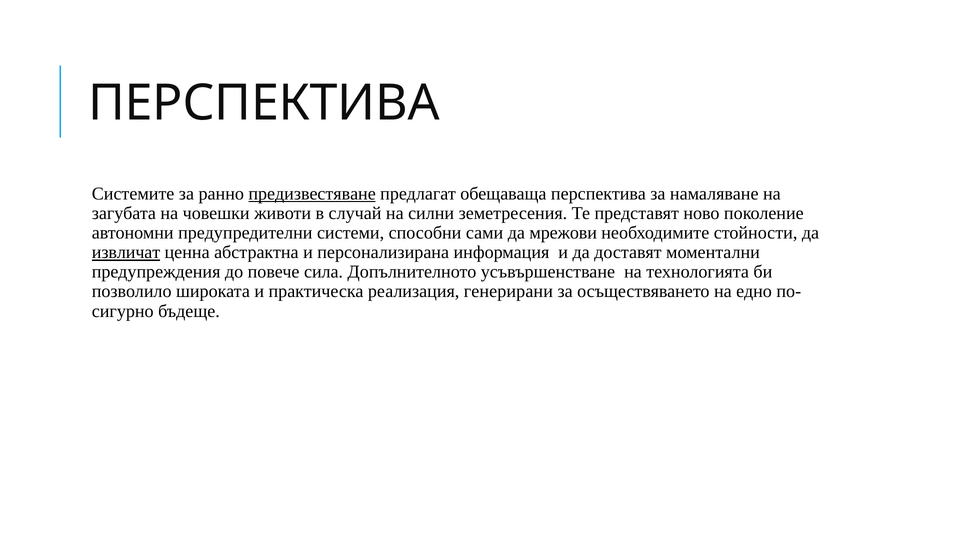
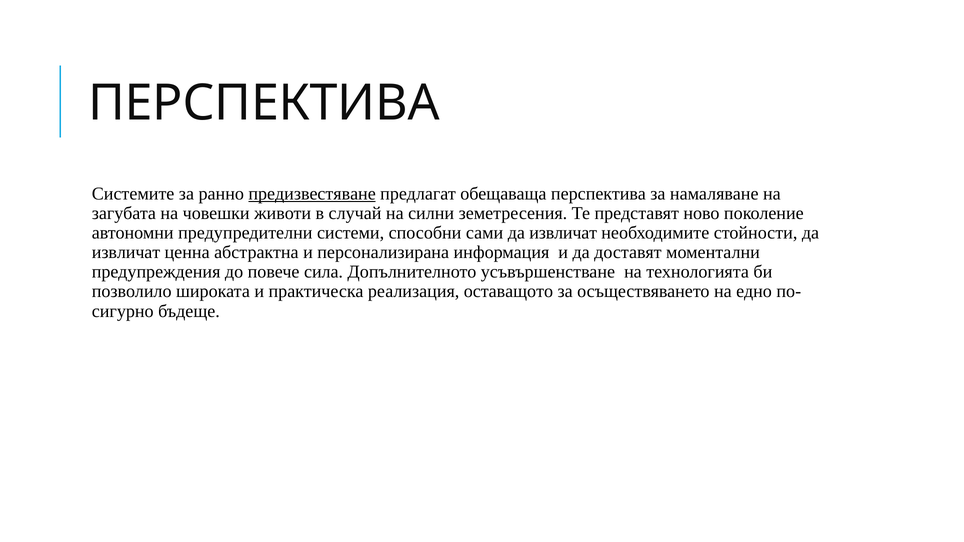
сами да мрежови: мрежови -> извличат (563, 233)
извличат underline: present -> none (126, 253)
генерирани: генерирани -> оставащото (508, 292)
